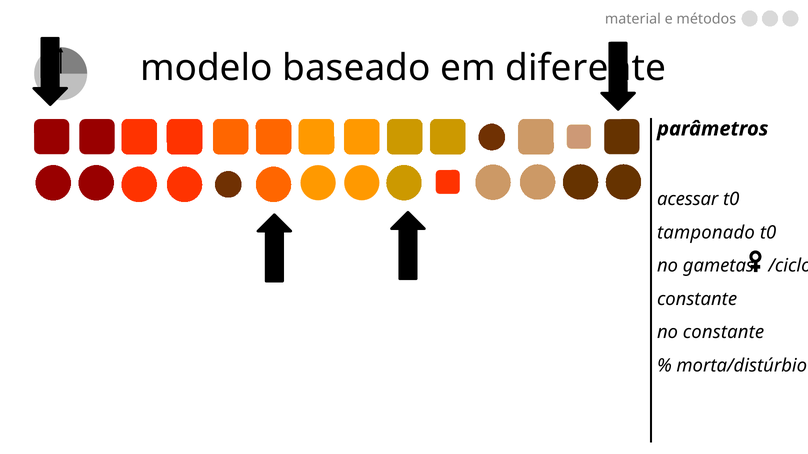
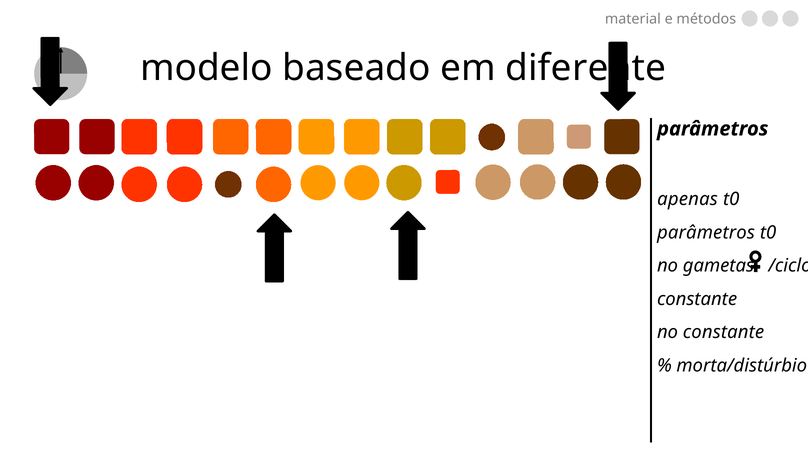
acessar: acessar -> apenas (688, 199)
tamponado: tamponado -> parâmetros (706, 233)
